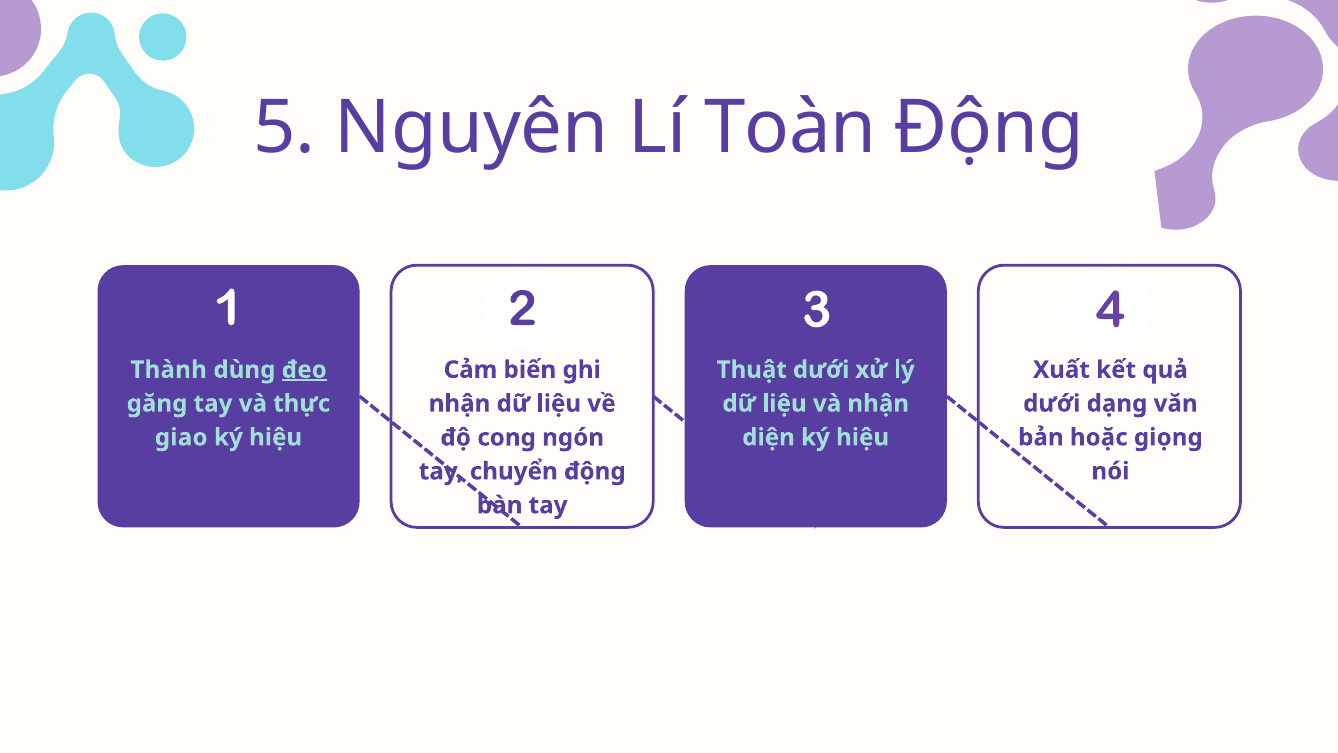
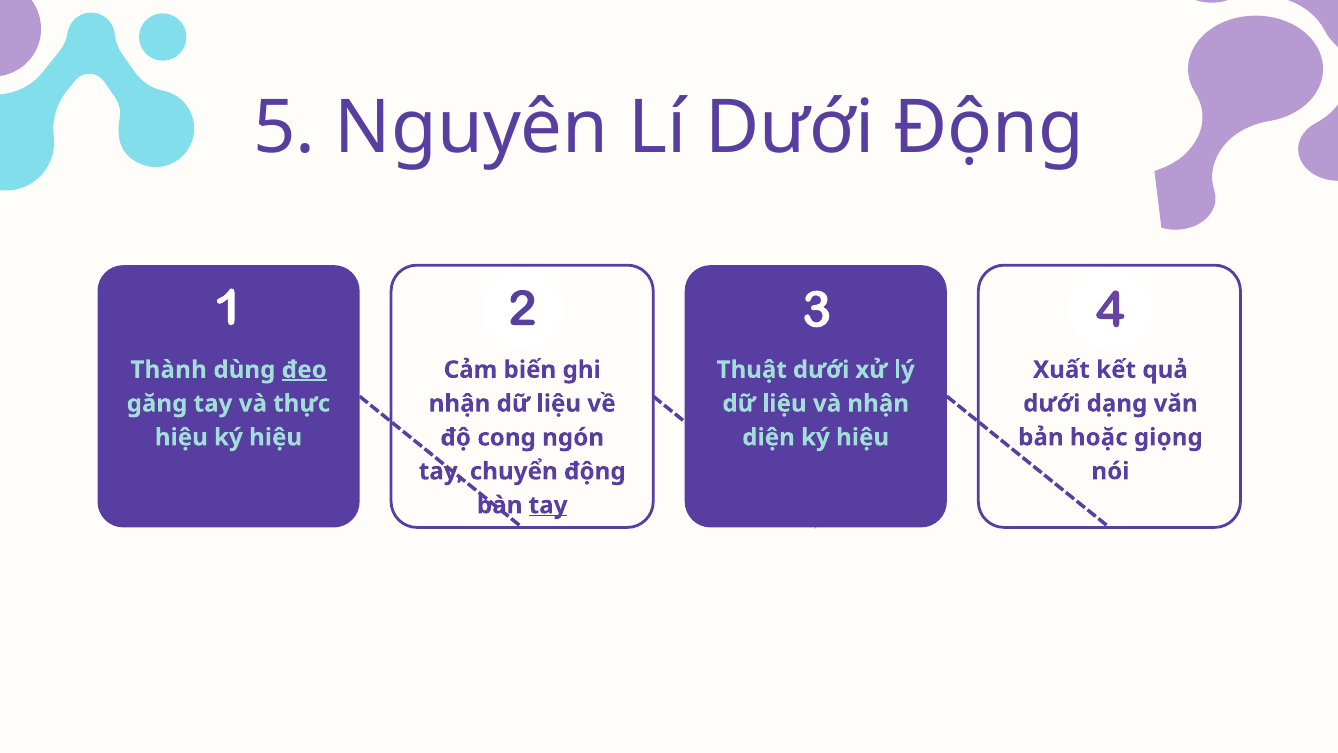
Lí Toàn: Toàn -> Dưới (790, 128)
giao: giao -> hiệu (181, 437)
tay underline: none -> present (548, 505)
